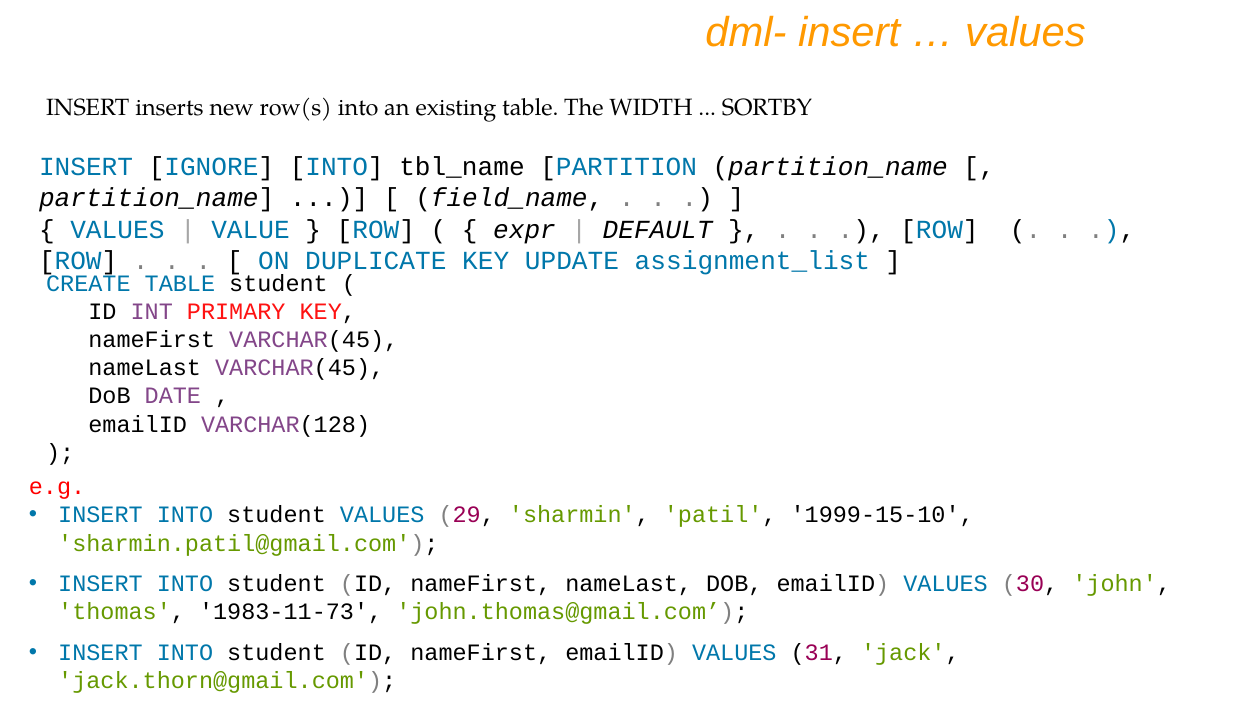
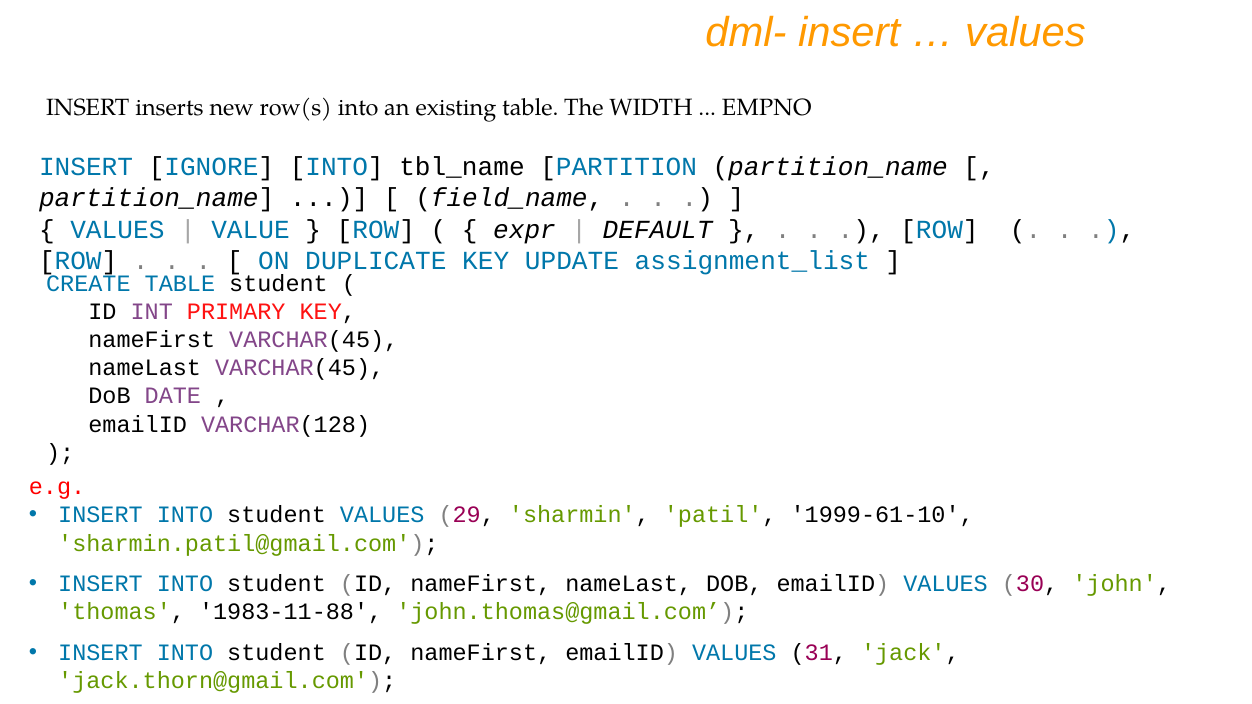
SORTBY: SORTBY -> EMPNO (767, 108)
1999-15-10: 1999-15-10 -> 1999-61-10 (882, 515)
1983-11-73: 1983-11-73 -> 1983-11-88 (291, 612)
